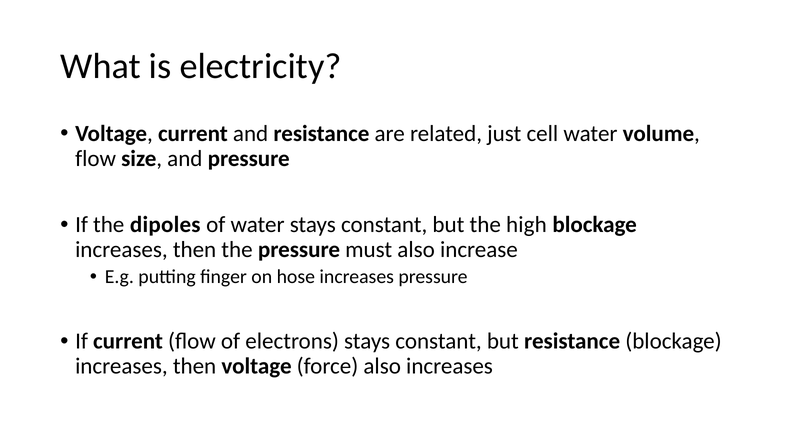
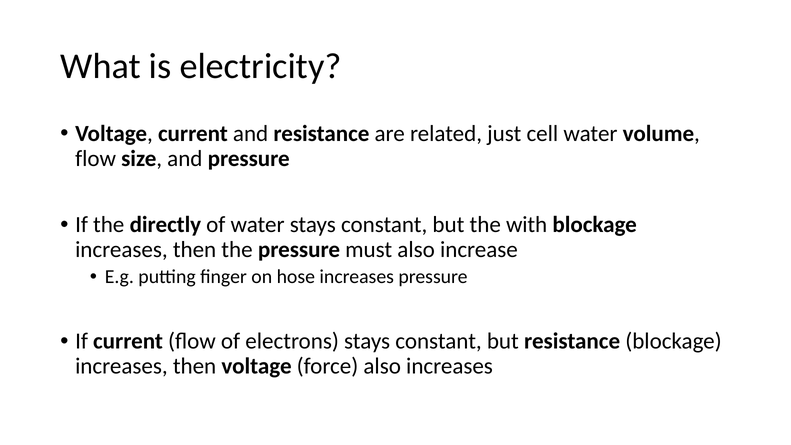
dipoles: dipoles -> directly (165, 225)
high: high -> with (527, 225)
